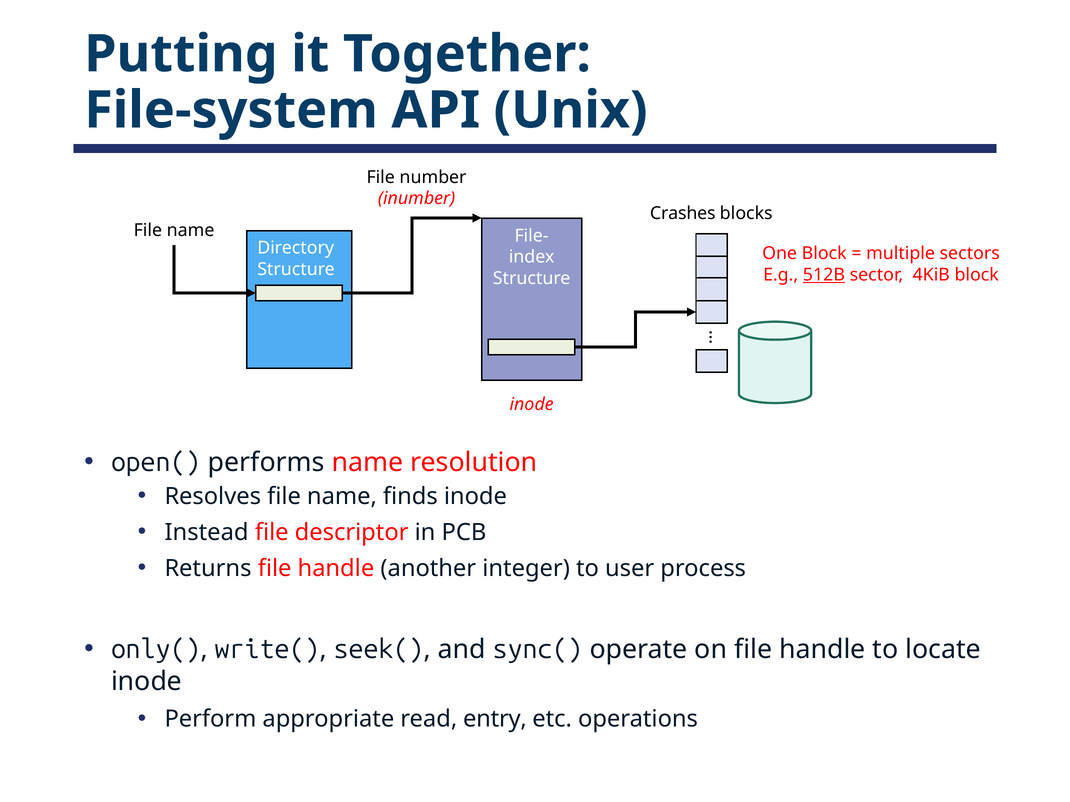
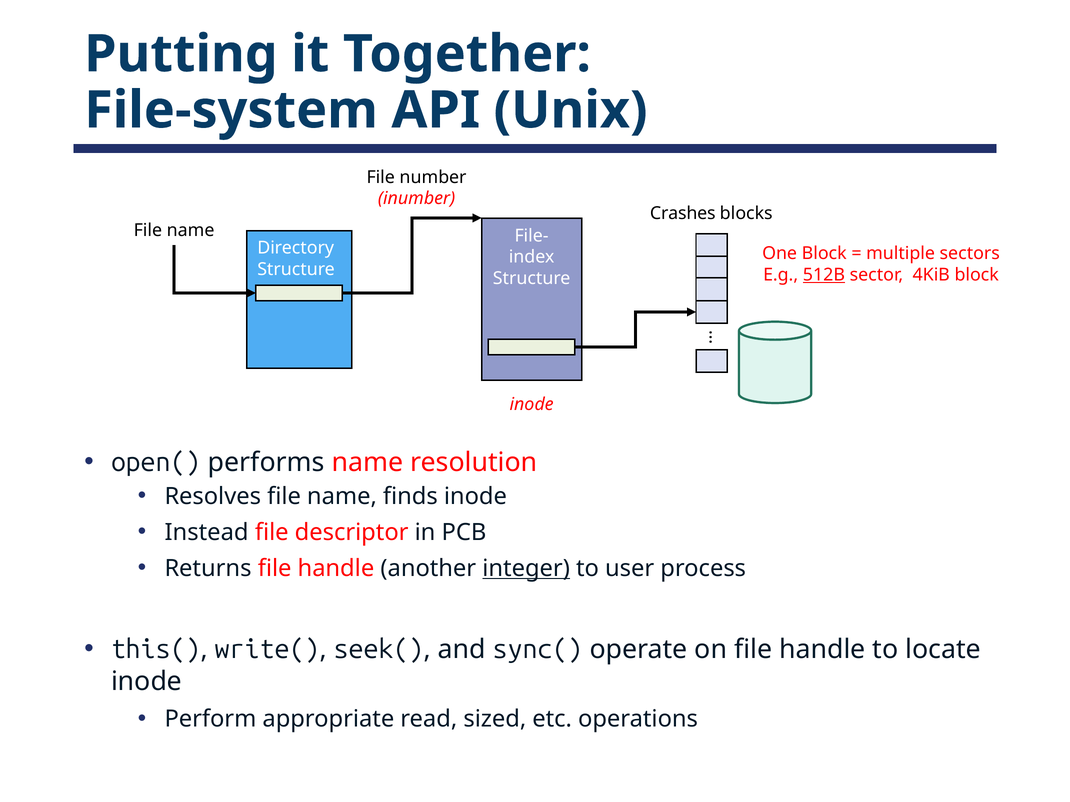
integer underline: none -> present (526, 569)
only(: only( -> this( (156, 650)
entry: entry -> sized (495, 720)
